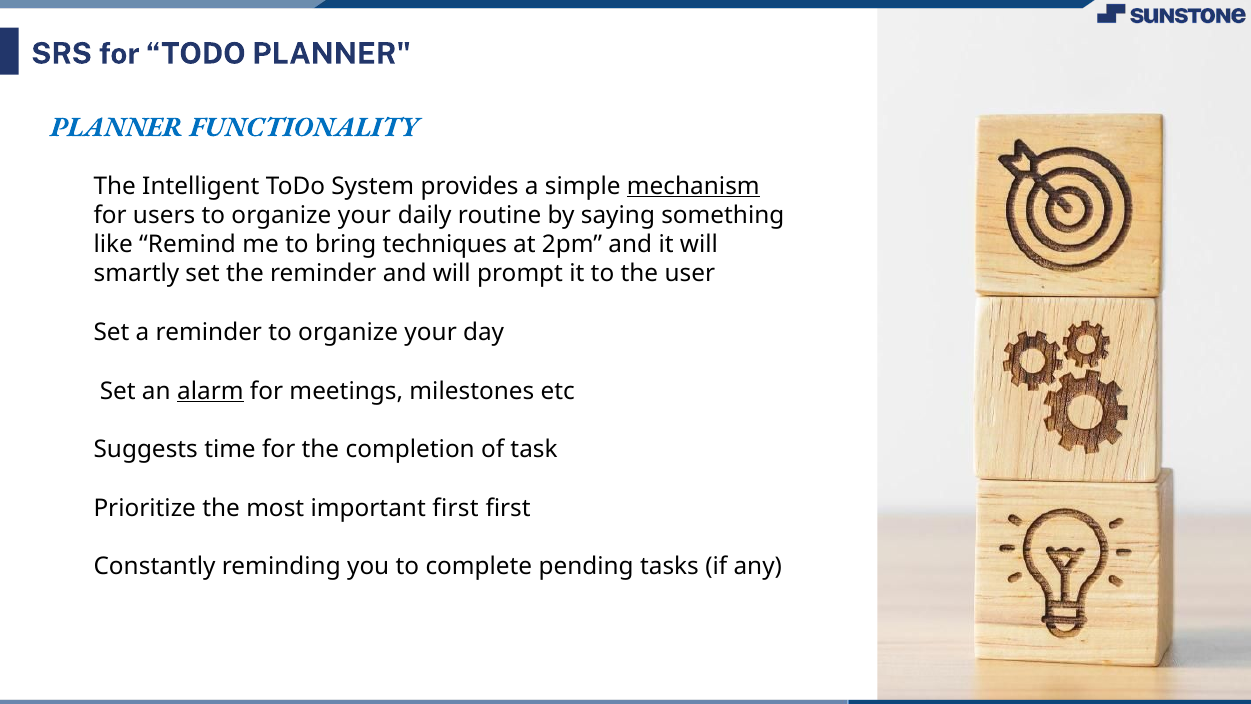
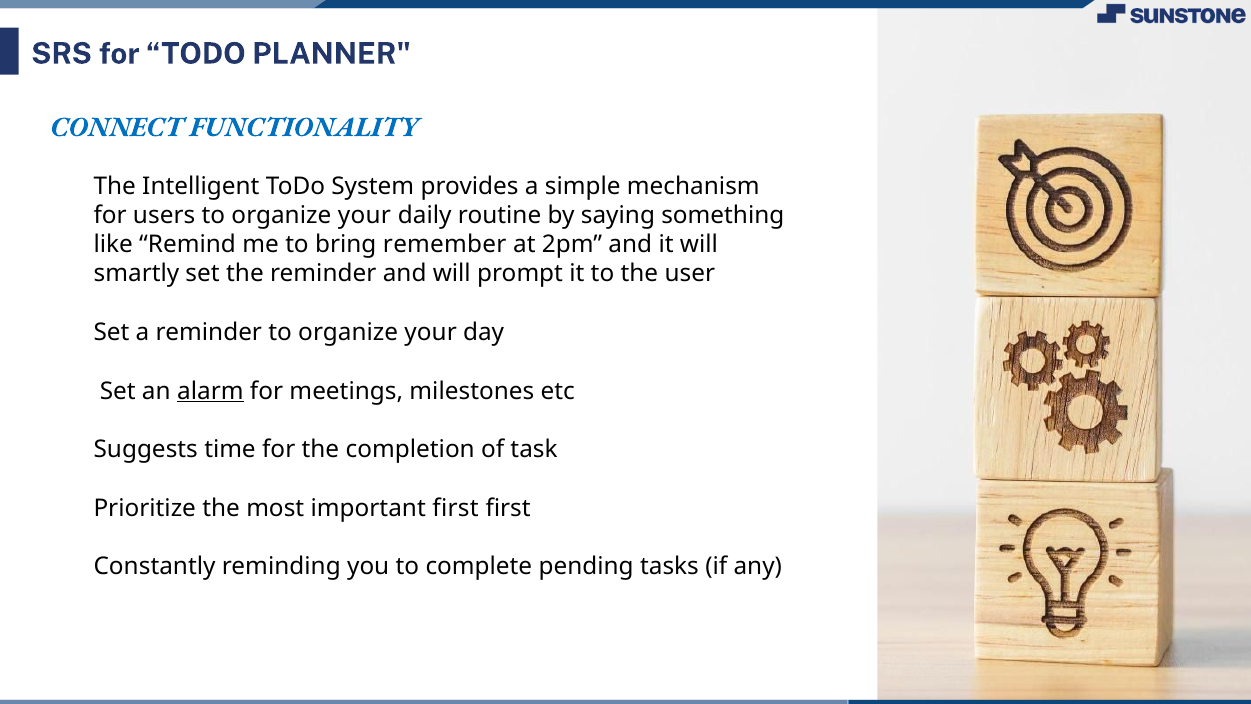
PLANNER: PLANNER -> CONNECT (117, 127)
mechanism underline: present -> none (693, 186)
techniques: techniques -> remember (445, 245)
